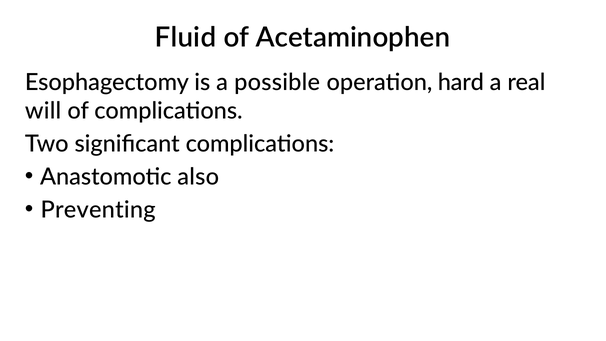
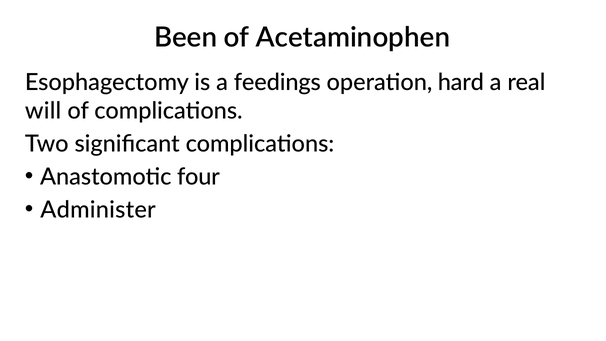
Fluid: Fluid -> Been (186, 38)
possible: possible -> feedings (277, 82)
also: also -> four (198, 177)
Preventing: Preventing -> Administer (98, 210)
